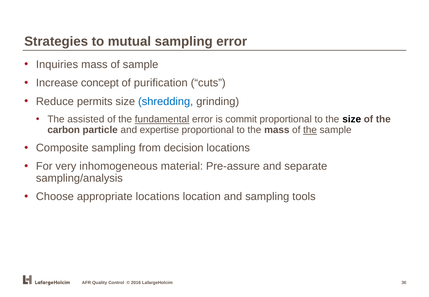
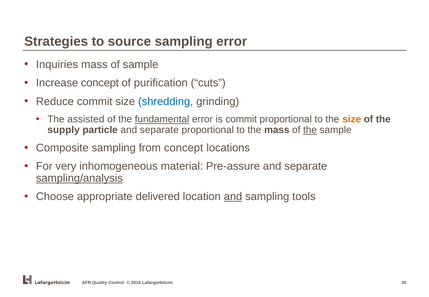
mutual: mutual -> source (129, 42)
Reduce permits: permits -> commit (95, 101)
size colour: black -> orange (352, 119)
carbon: carbon -> supply (64, 130)
particle and expertise: expertise -> separate (159, 130)
from decision: decision -> concept (184, 148)
sampling/analysis underline: none -> present (79, 178)
appropriate locations: locations -> delivered (158, 197)
and underline: none -> present (233, 197)
